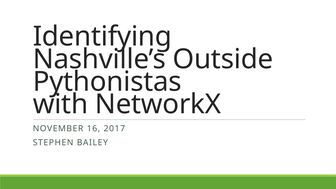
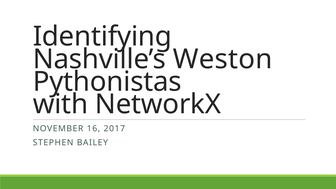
Outside: Outside -> Weston (223, 59)
